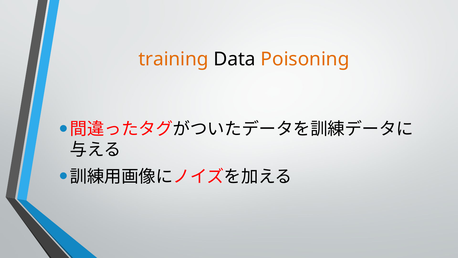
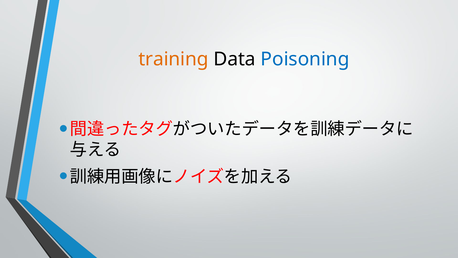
Poisoning colour: orange -> blue (305, 59)
